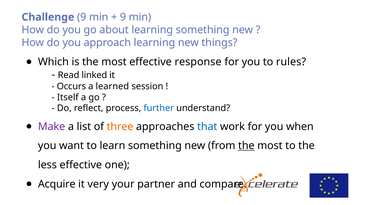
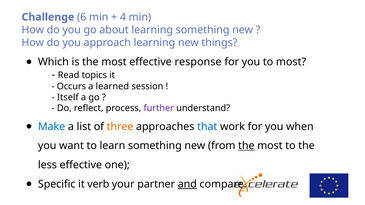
Challenge 9: 9 -> 6 (82, 17)
9: 9 -> 4 (123, 17)
to rules: rules -> most (291, 62)
linked: linked -> topics (94, 75)
further colour: blue -> purple (159, 108)
Make colour: purple -> blue (52, 127)
Acquire: Acquire -> Specific (57, 184)
very: very -> verb (98, 184)
and underline: none -> present (187, 184)
